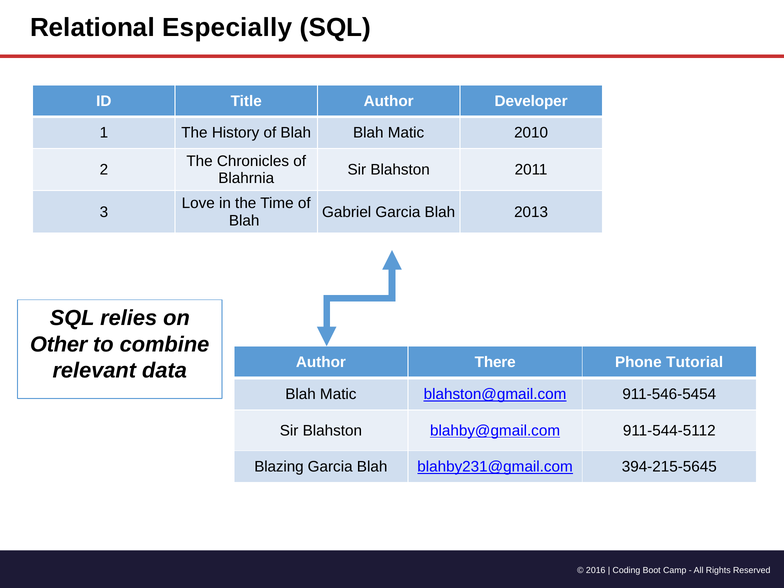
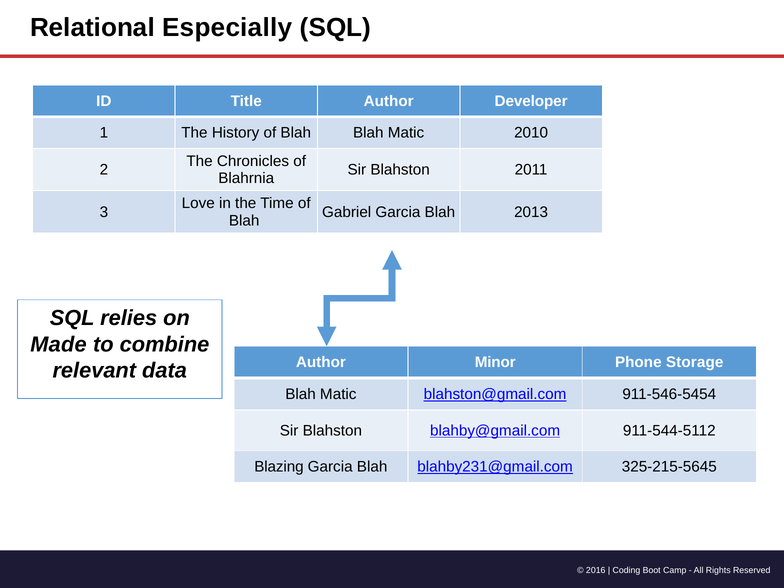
Other: Other -> Made (58, 344)
There: There -> Minor (495, 362)
Tutorial: Tutorial -> Storage (695, 362)
394-215-5645: 394-215-5645 -> 325-215-5645 (669, 467)
